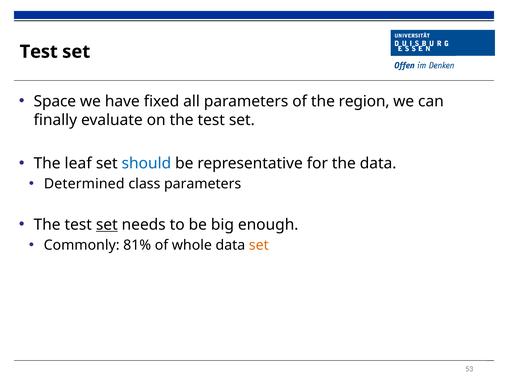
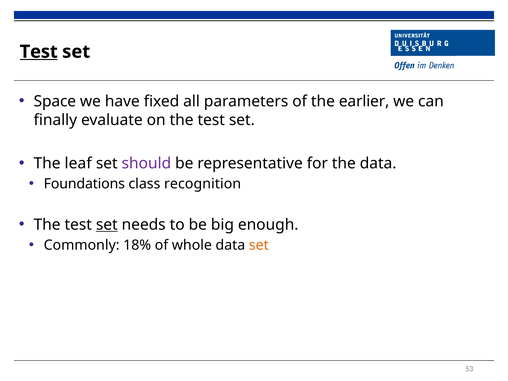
Test underline: none -> present (39, 52)
region: region -> earlier (364, 101)
should colour: blue -> purple (146, 163)
Determined: Determined -> Foundations (84, 184)
class parameters: parameters -> recognition (203, 184)
81%: 81% -> 18% (137, 245)
